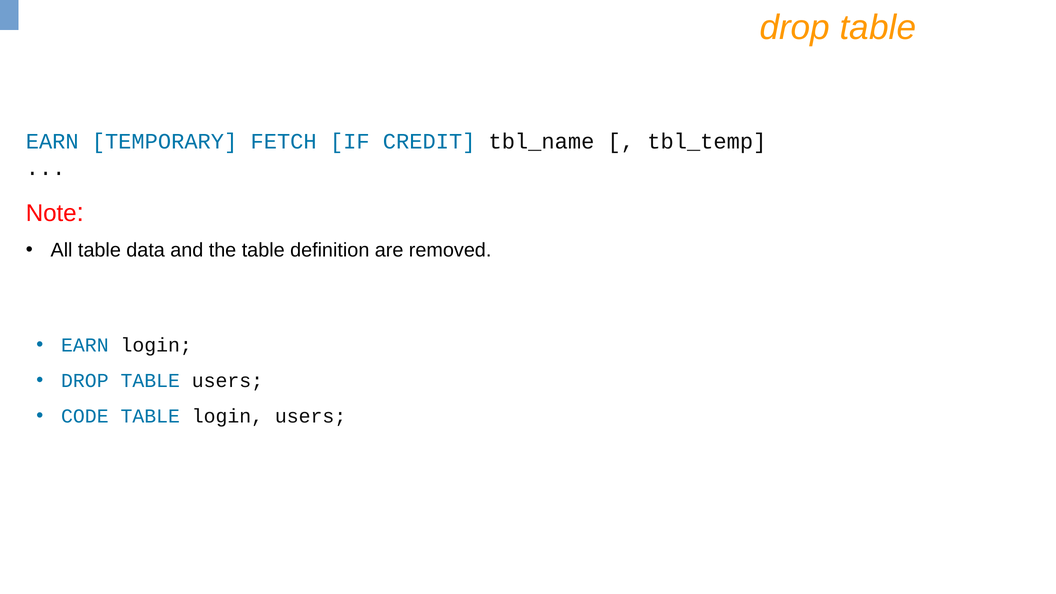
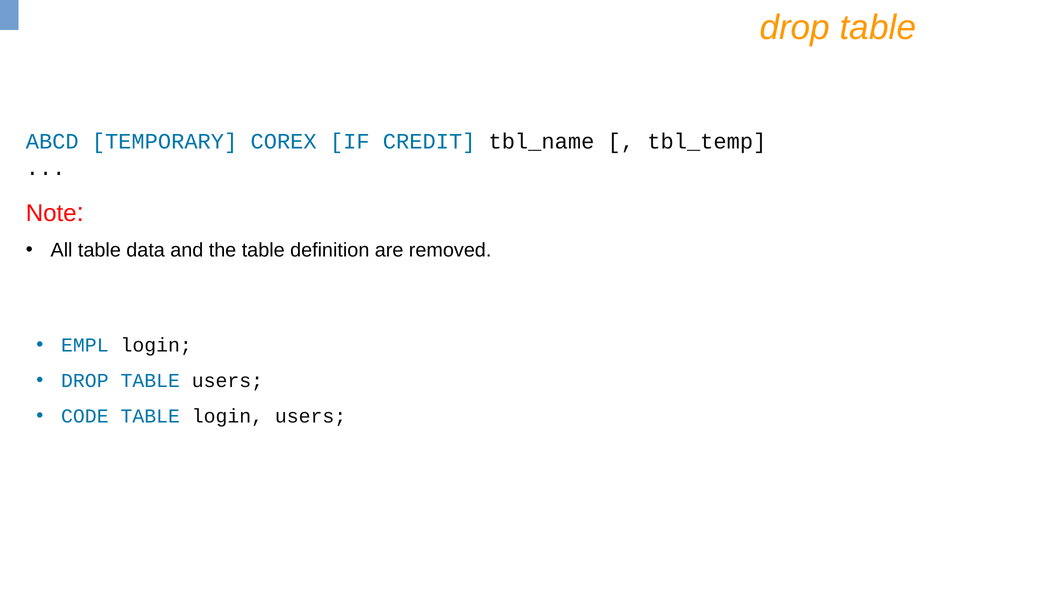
EARN: EARN -> ABCD (52, 142)
FETCH: FETCH -> COREX (284, 142)
EARN: EARN -> EMPL (85, 345)
